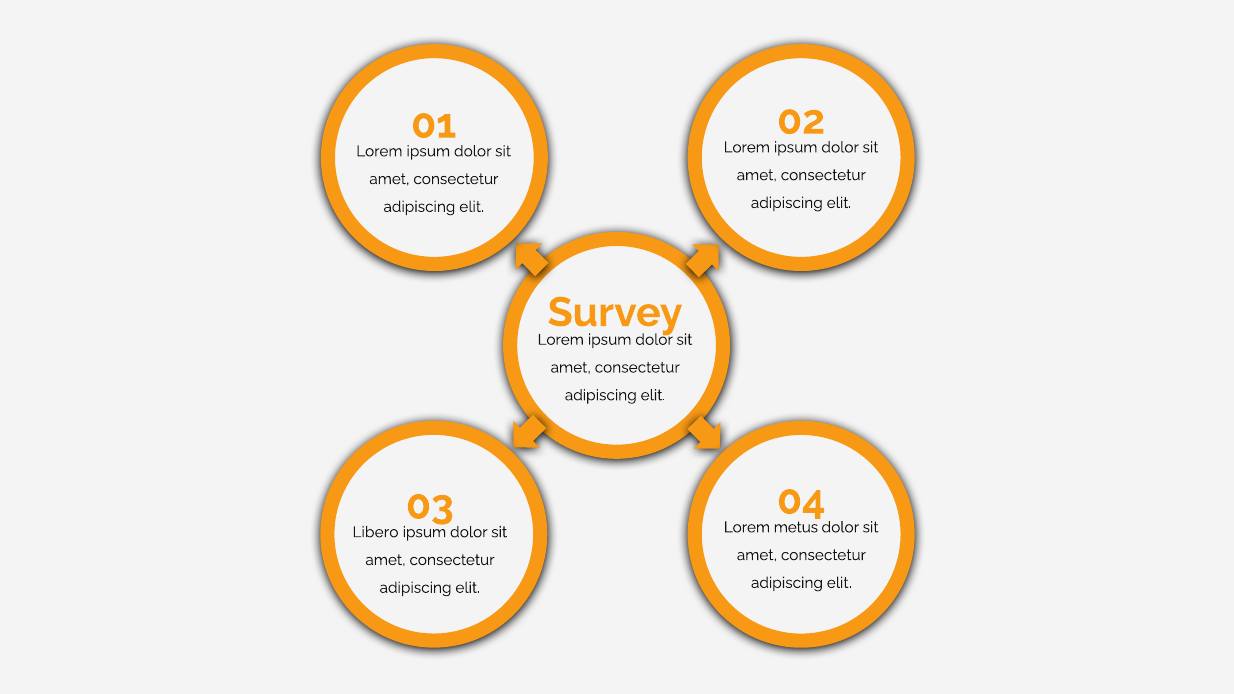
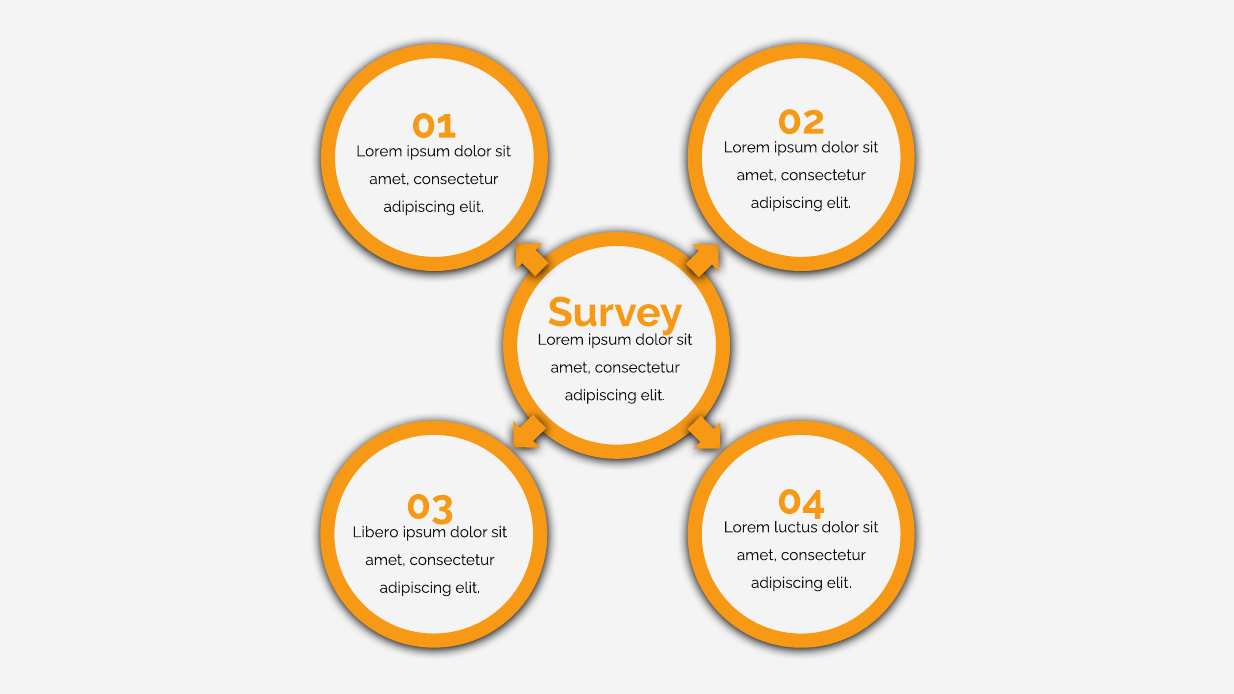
metus: metus -> luctus (796, 527)
